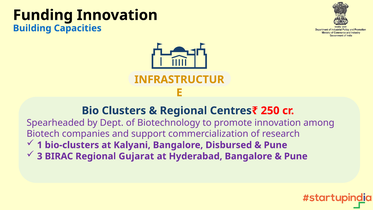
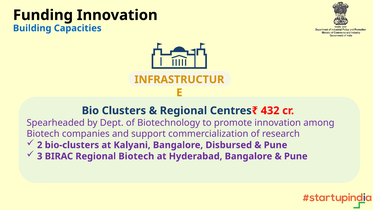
250: 250 -> 432 (270, 111)
1: 1 -> 2 (40, 145)
Regional Gujarat: Gujarat -> Biotech (136, 156)
